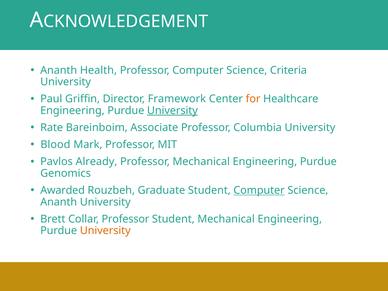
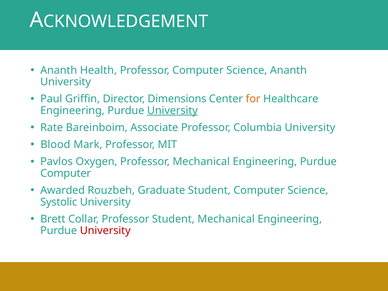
Science Criteria: Criteria -> Ananth (288, 70)
Framework: Framework -> Dimensions (177, 99)
Already: Already -> Oxygen (96, 162)
Genomics: Genomics -> Computer (66, 173)
Computer underline: present -> none (259, 190)
Ananth: Ananth -> Systolic (59, 202)
University colour: orange -> red (105, 231)
